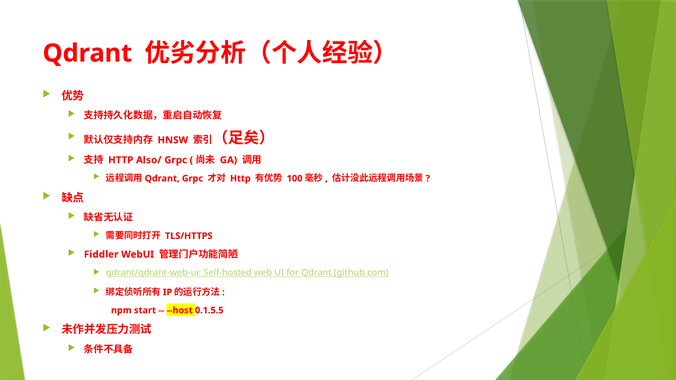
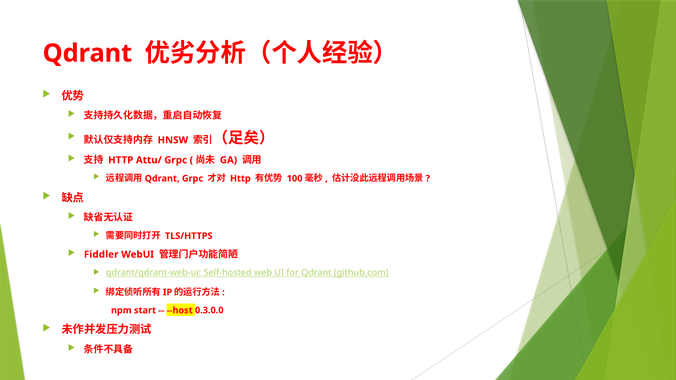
Also/: Also/ -> Attu/ (149, 160)
0.1.5.5: 0.1.5.5 -> 0.3.0.0 (209, 310)
